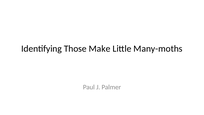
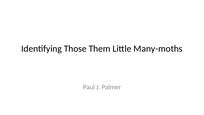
Make: Make -> Them (100, 49)
